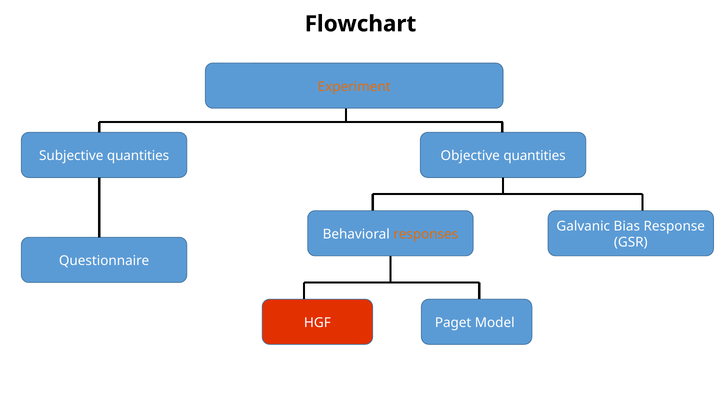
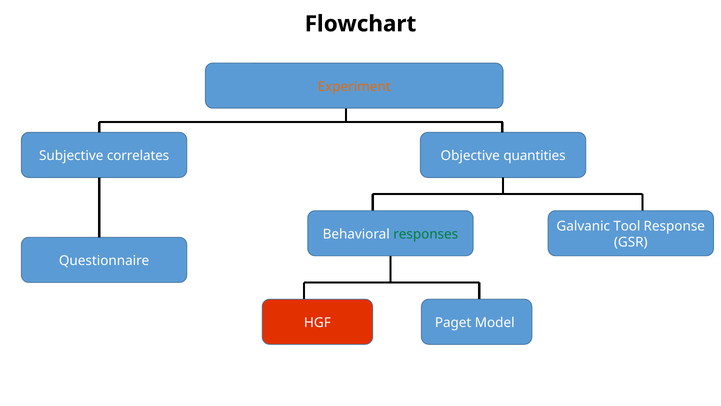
Subjective quantities: quantities -> correlates (138, 156)
Bias: Bias -> Tool (627, 226)
responses colour: orange -> green (426, 234)
